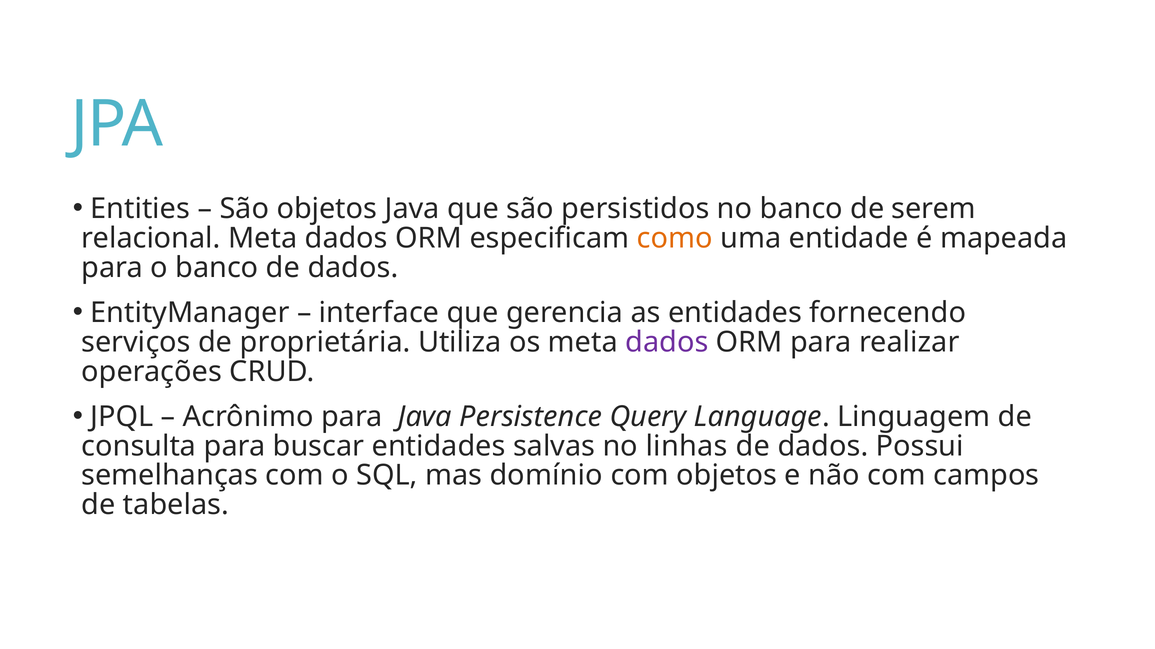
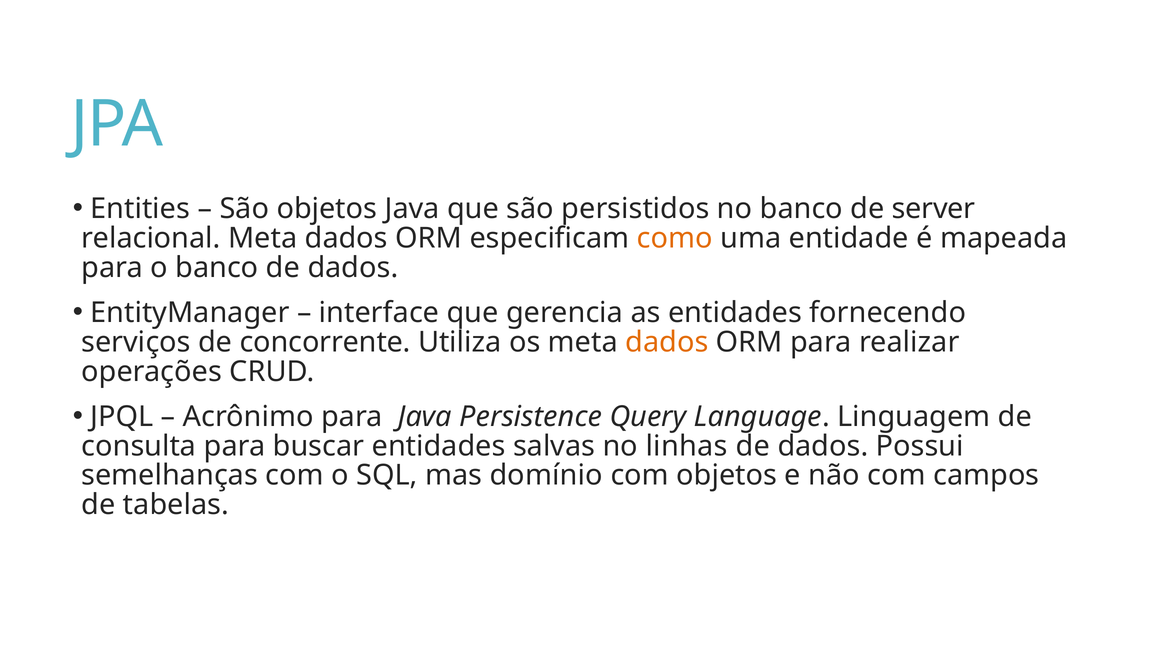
serem: serem -> server (934, 209)
proprietária: proprietária -> concorrente (325, 342)
dados colour: purple -> orange (667, 342)
